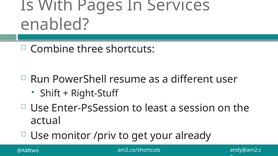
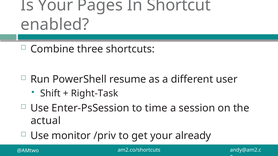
Is With: With -> Your (56, 5)
Services: Services -> Shortcut (179, 5)
Right-Stuff: Right-Stuff -> Right-Task (95, 94)
least: least -> time (156, 108)
